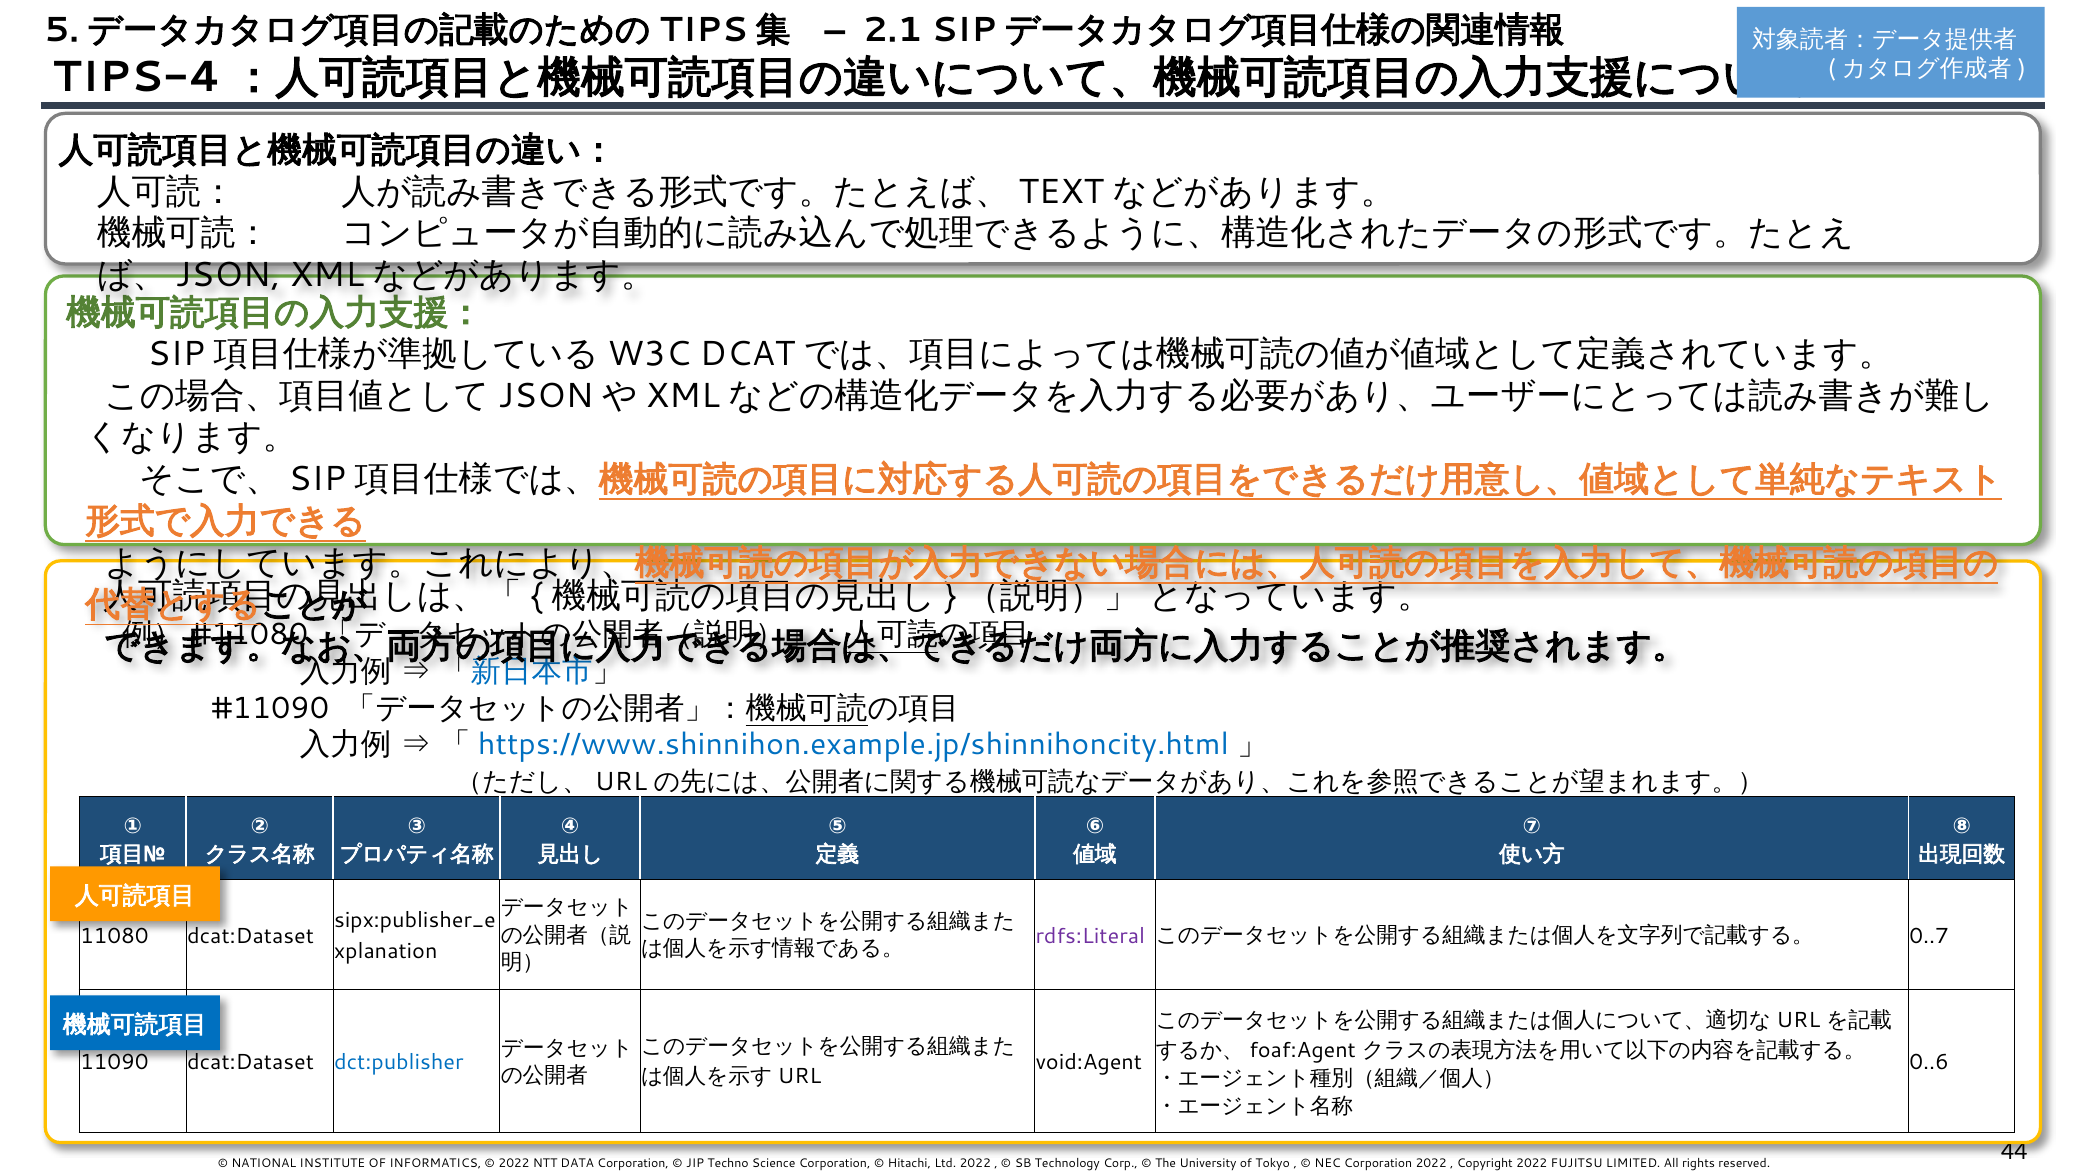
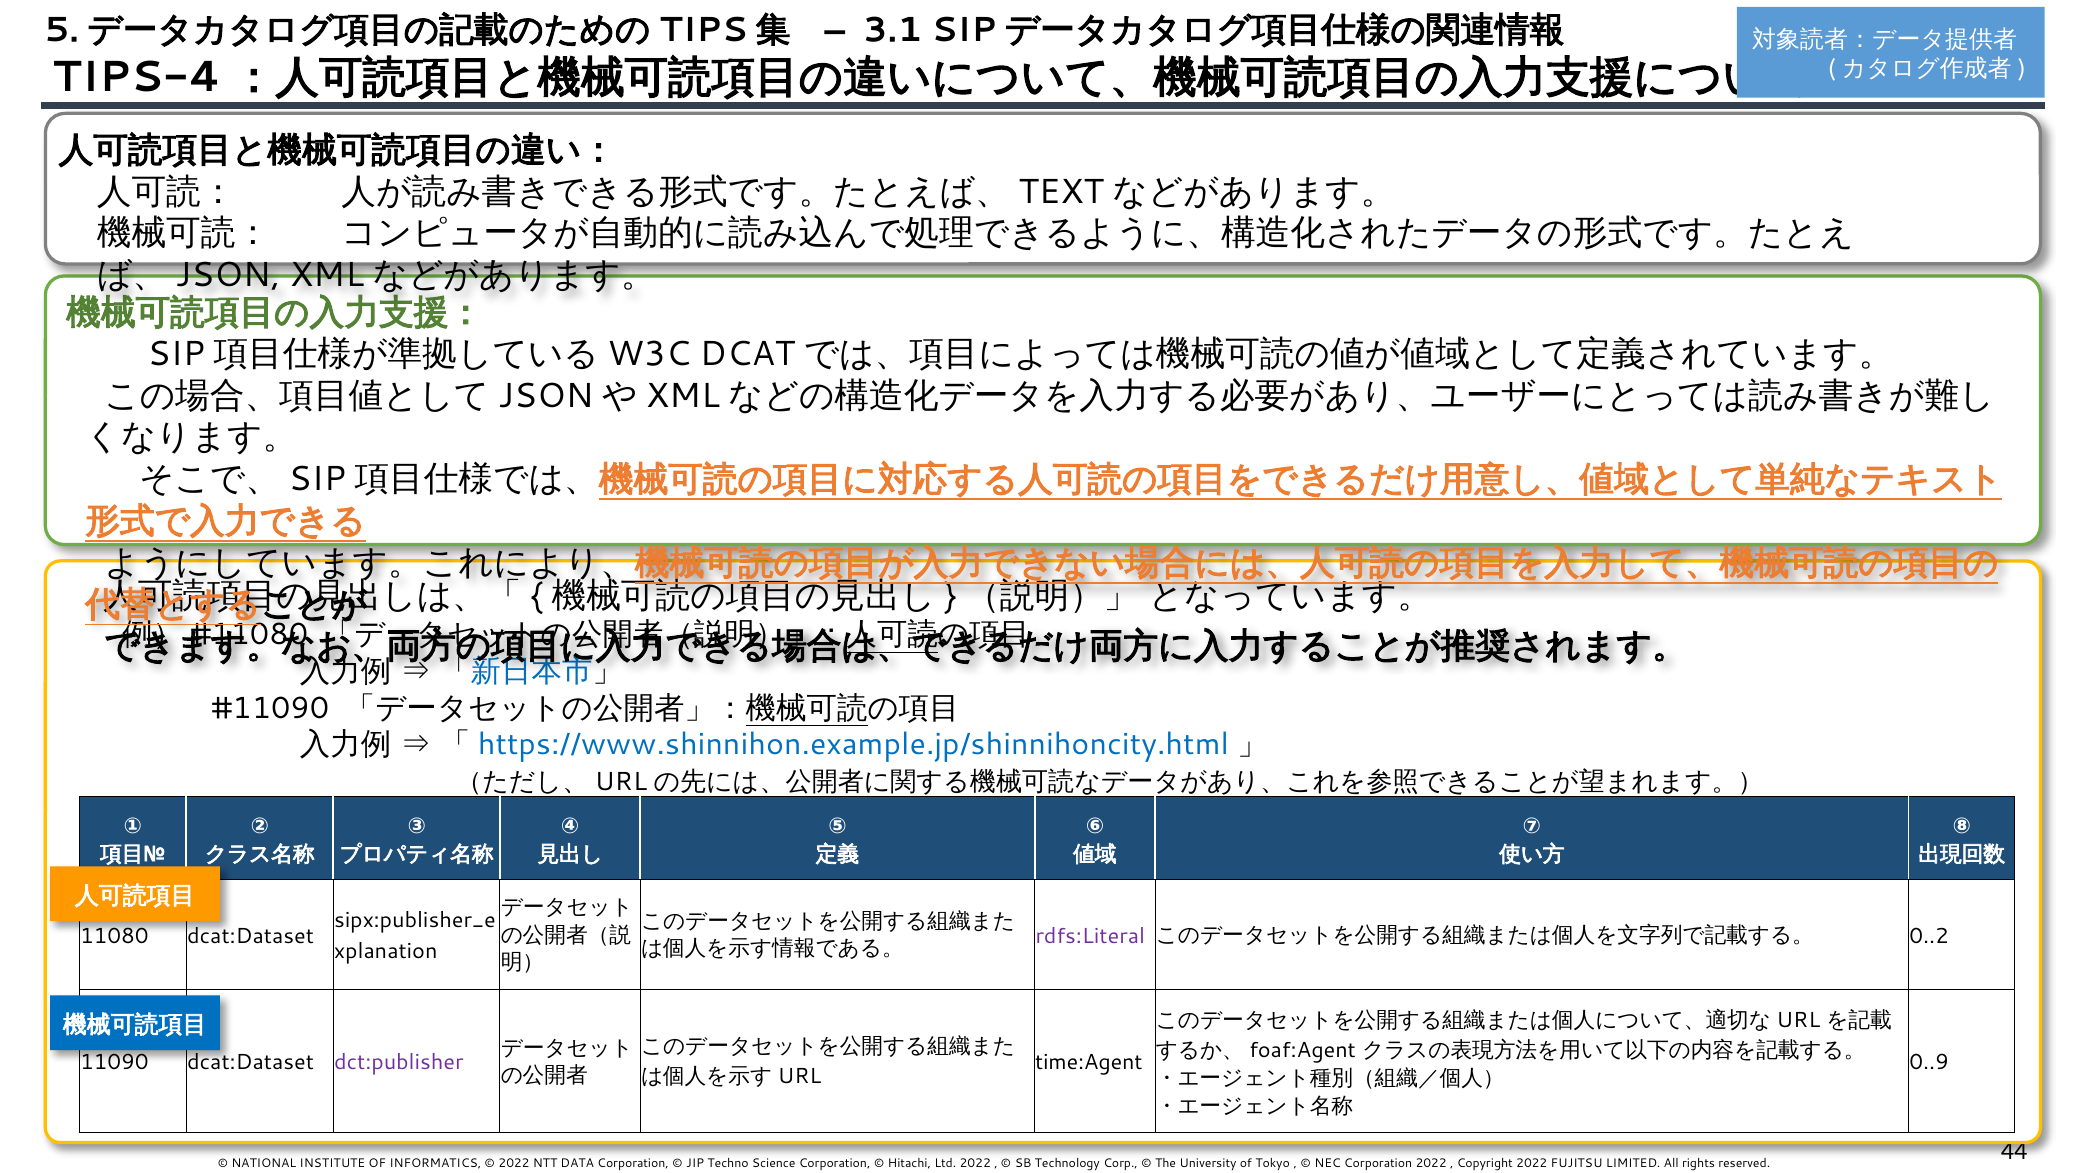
2.1: 2.1 -> 3.1 (893, 30)
0..7: 0..7 -> 0..2 (1929, 936)
dct:publisher colour: blue -> purple (399, 1063)
void:Agent: void:Agent -> time:Agent (1089, 1063)
0..6: 0..6 -> 0..9 (1929, 1063)
